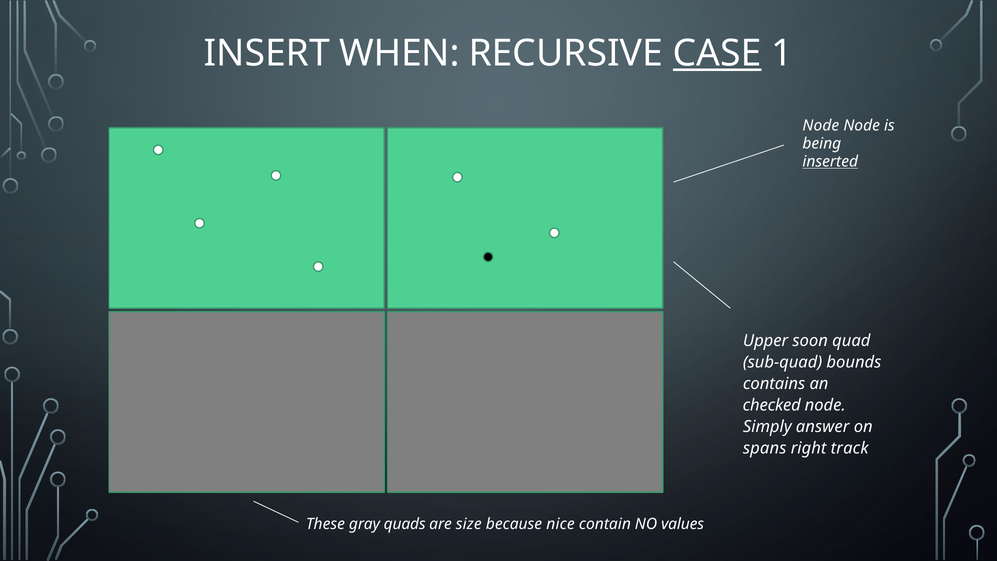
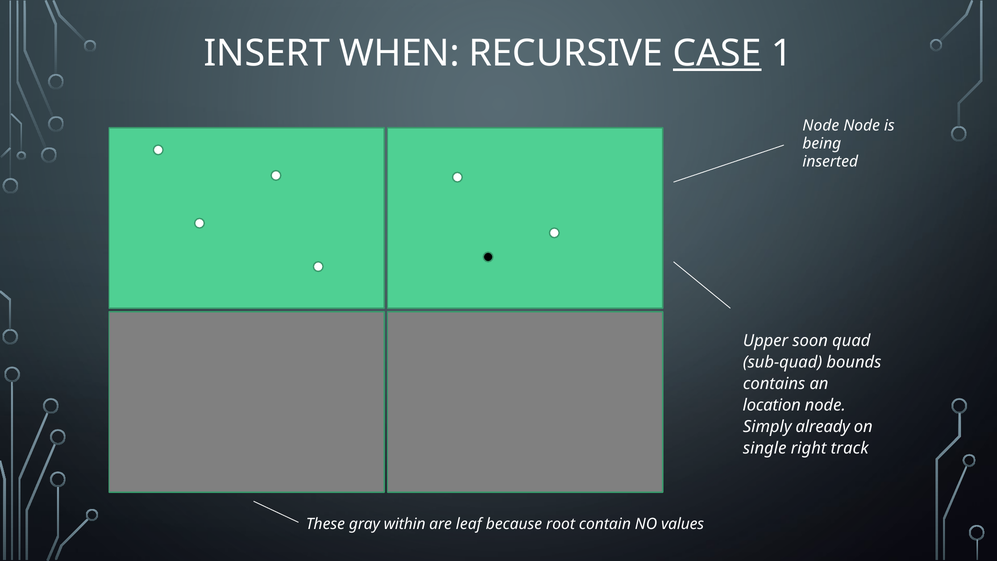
inserted underline: present -> none (830, 162)
checked: checked -> location (772, 405)
answer: answer -> already (823, 427)
spans: spans -> single (765, 448)
quads: quads -> within (405, 524)
size: size -> leaf (469, 524)
nice: nice -> root (561, 524)
